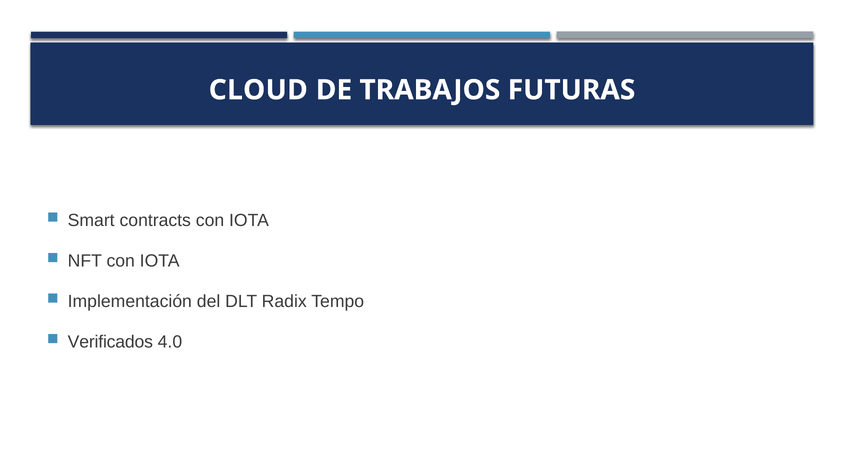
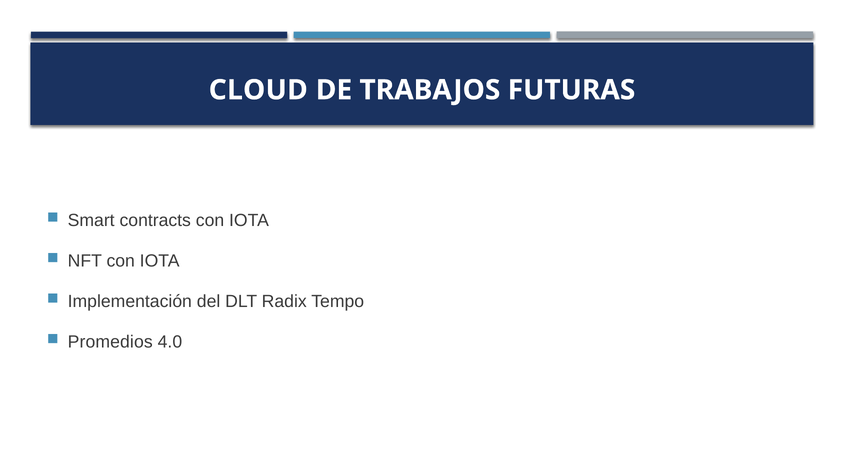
Verificados: Verificados -> Promedios (110, 342)
